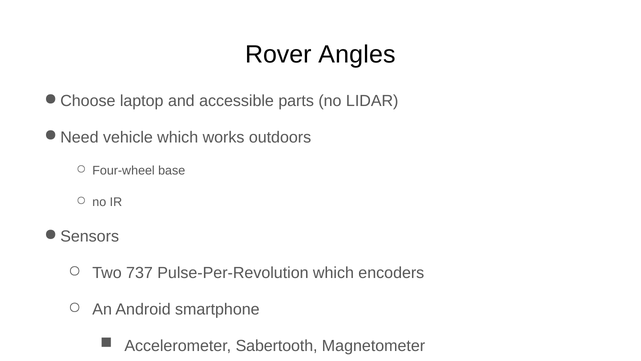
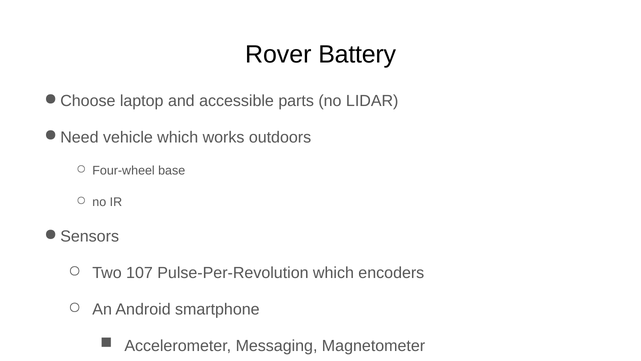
Angles: Angles -> Battery (357, 54)
737: 737 -> 107 (139, 273)
Sabertooth: Sabertooth -> Messaging (277, 345)
